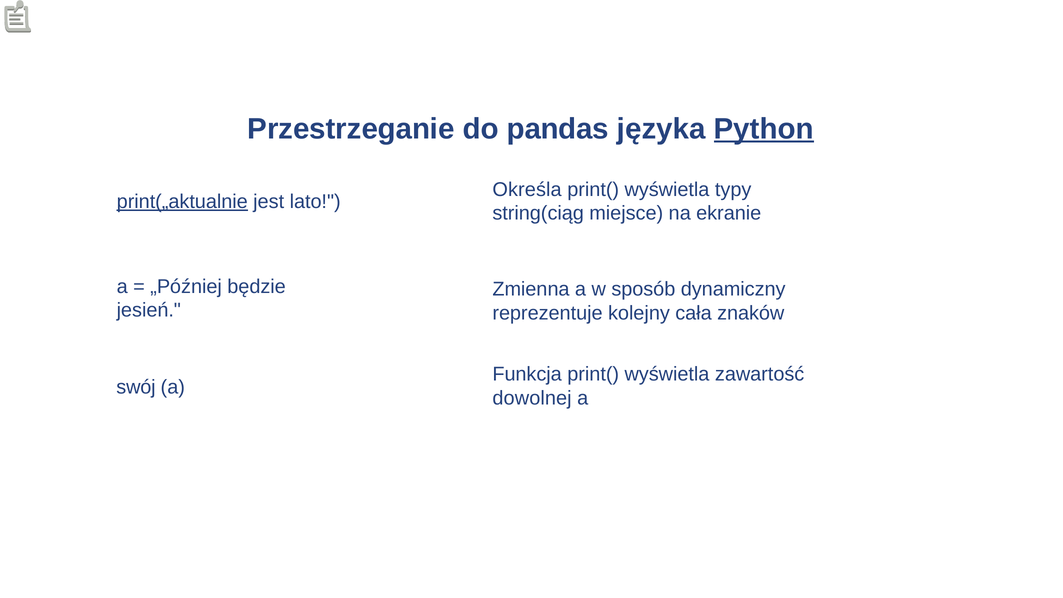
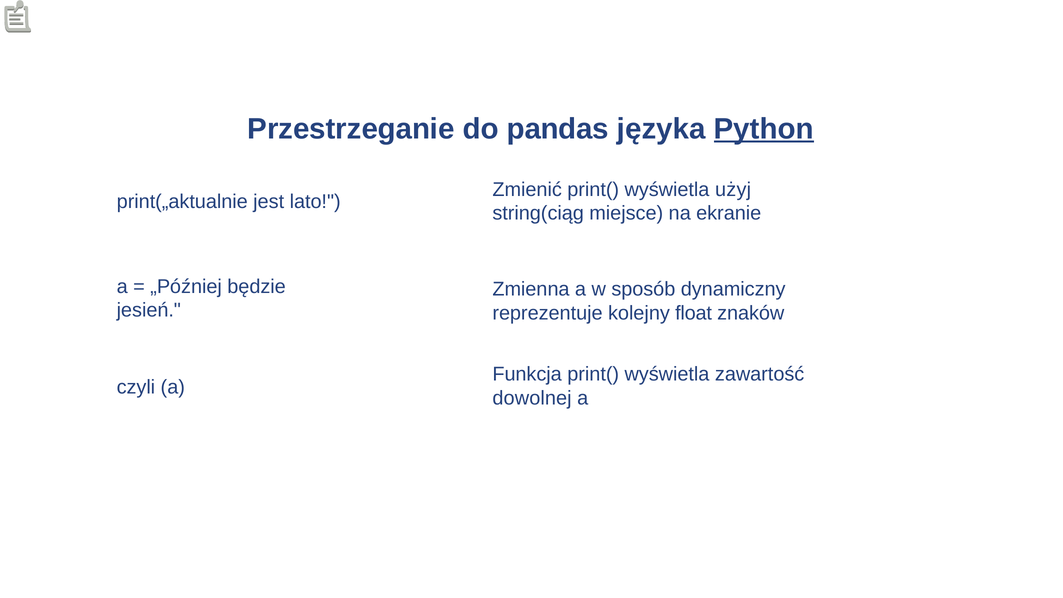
Określa: Określa -> Zmienić (527, 189)
typy: typy -> użyj (733, 189)
print(„aktualnie underline: present -> none (182, 202)
cała: cała -> float (694, 313)
swój: swój -> czyli (136, 387)
